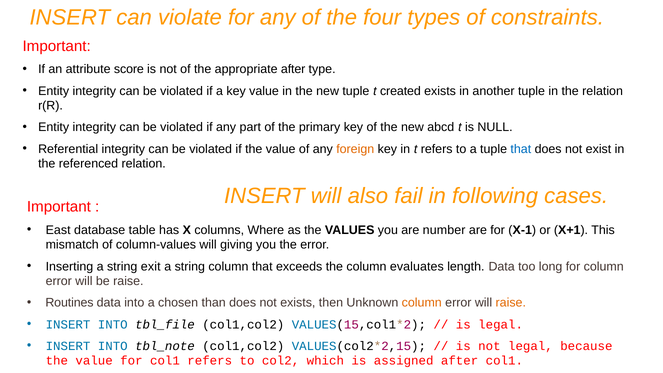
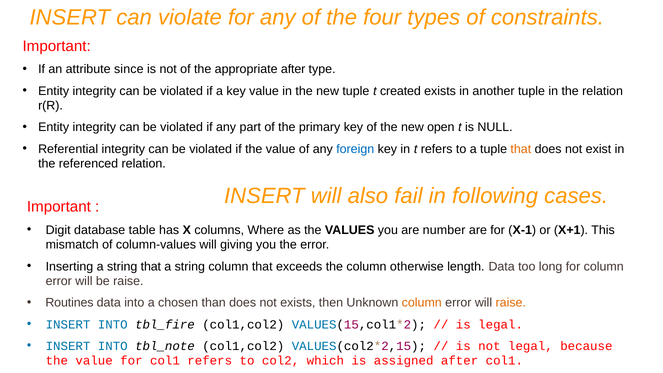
score: score -> since (129, 69)
abcd: abcd -> open (441, 127)
foreign colour: orange -> blue (355, 149)
that colour: blue -> orange (521, 149)
East: East -> Digit (58, 230)
string exit: exit -> that (151, 266)
evaluates: evaluates -> otherwise (417, 266)
tbl_file: tbl_file -> tbl_fire (165, 324)
